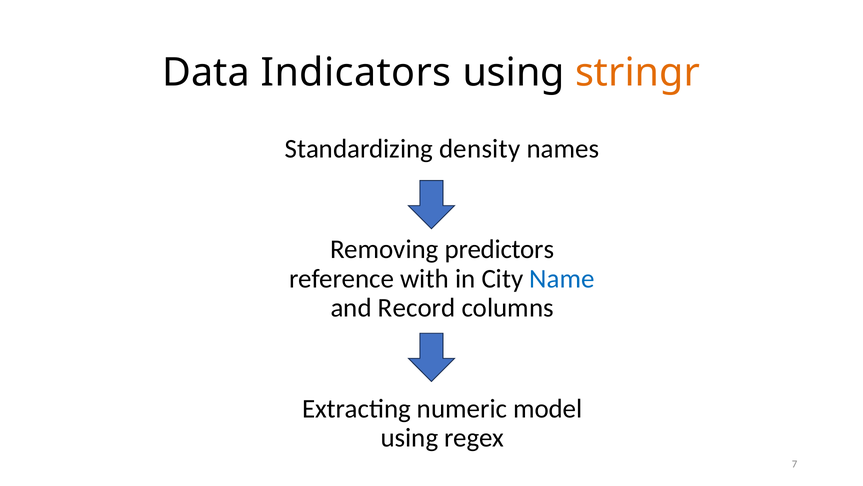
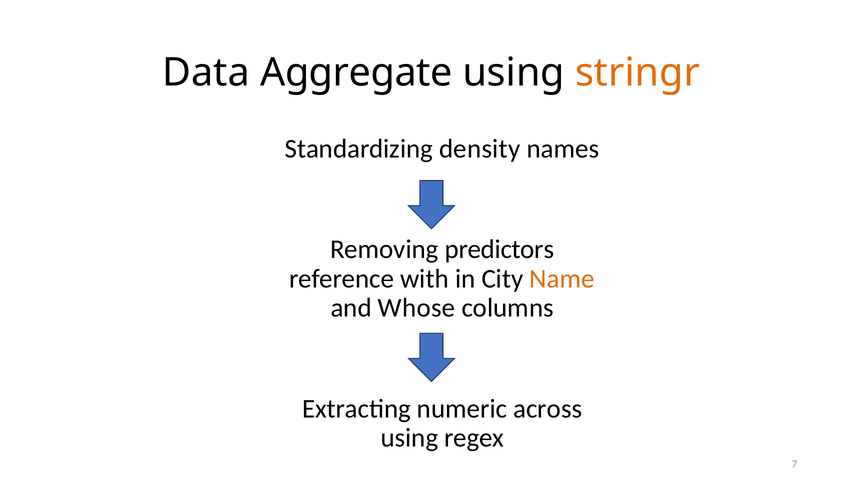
Indicators: Indicators -> Aggregate (356, 72)
Name colour: blue -> orange (562, 278)
Record: Record -> Whose (417, 308)
model: model -> across (548, 408)
